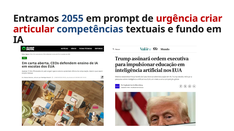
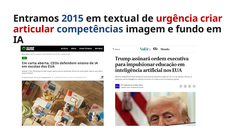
2055: 2055 -> 2015 (72, 19)
prompt: prompt -> textual (121, 19)
textuais: textuais -> imagem (146, 29)
